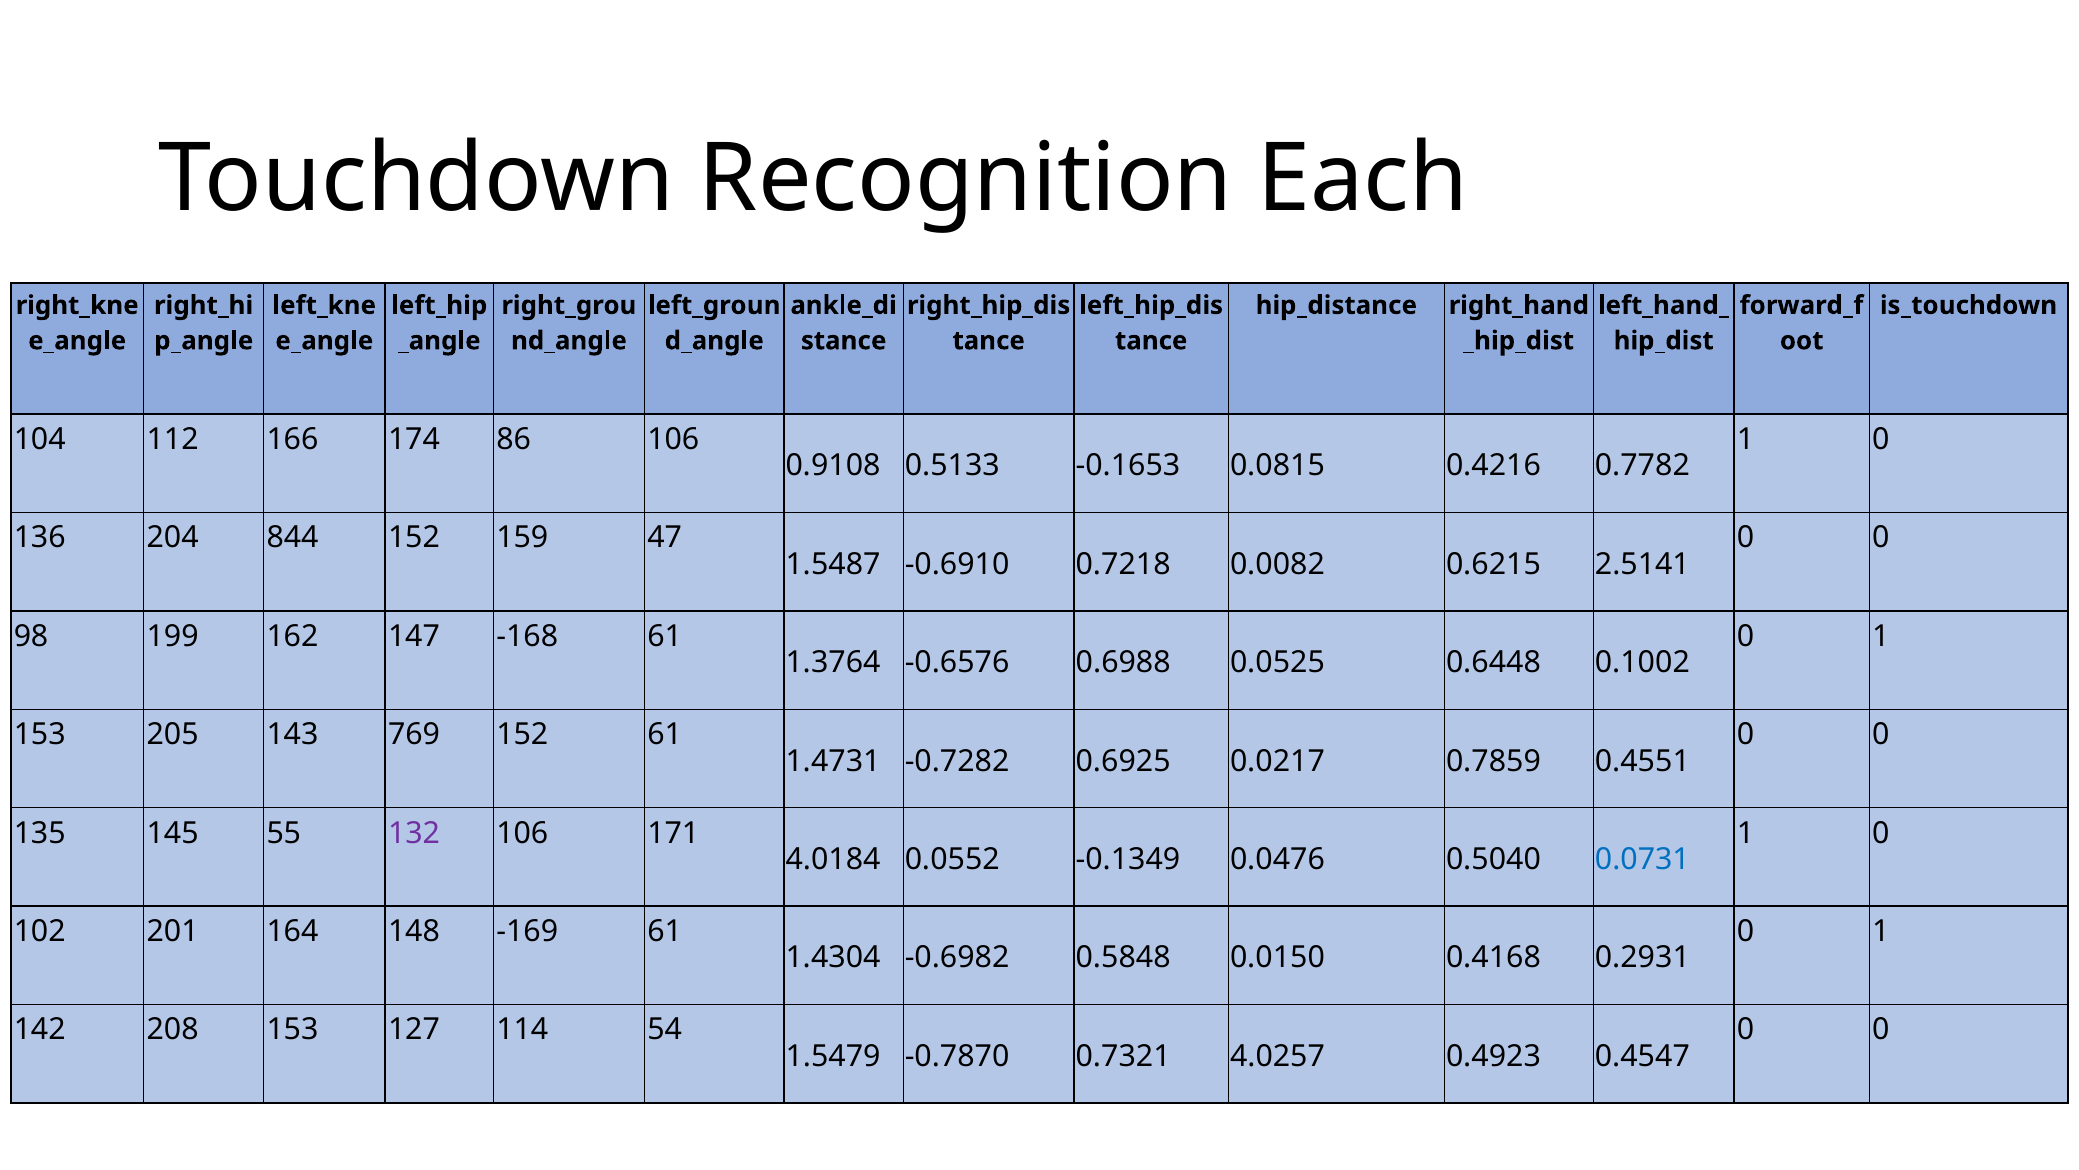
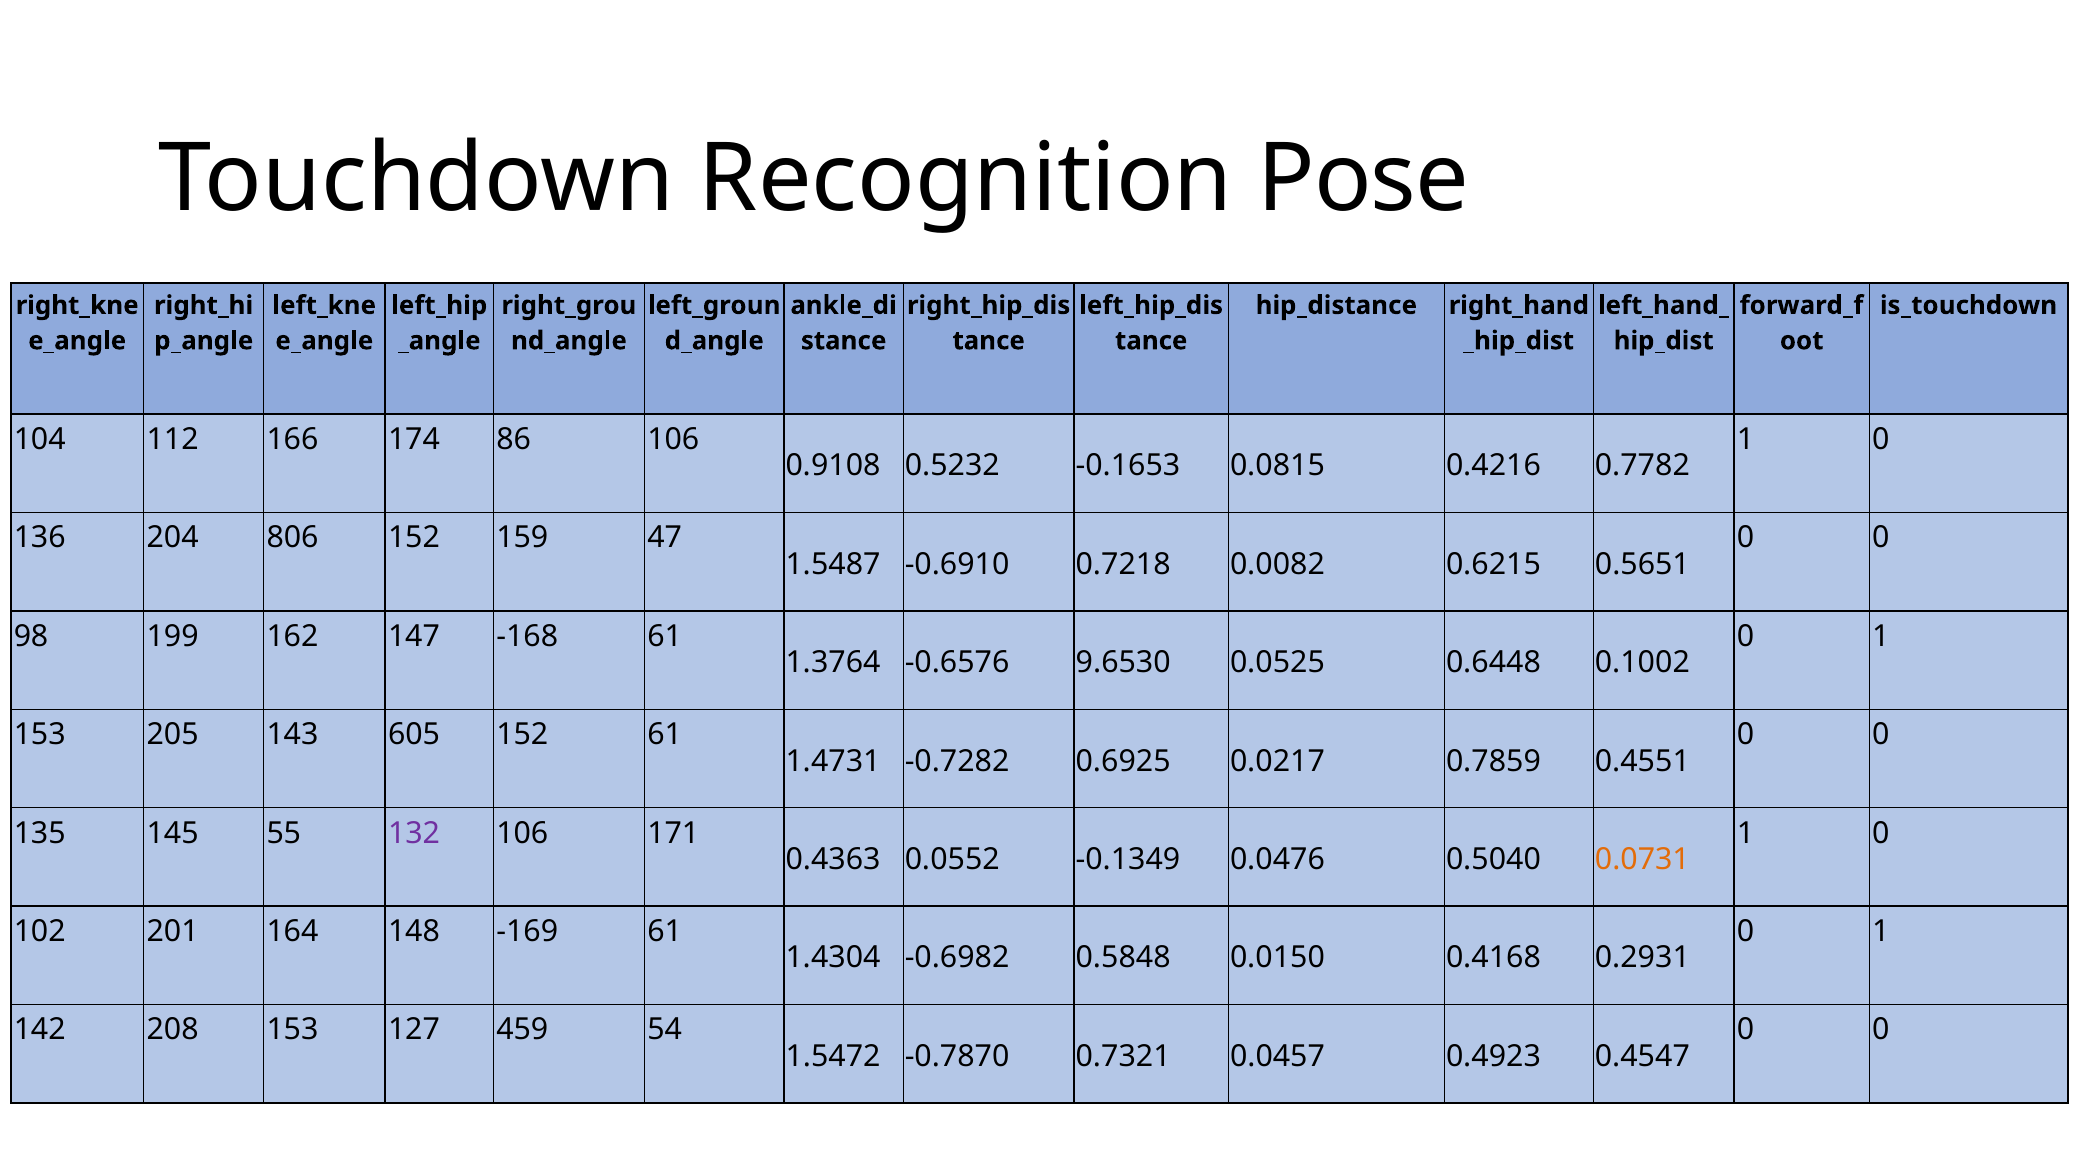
Each: Each -> Pose (1363, 179)
0.5133: 0.5133 -> 0.5232 (952, 466)
844: 844 -> 806 (293, 538)
2.5141: 2.5141 -> 0.5651 (1642, 564)
0.6988: 0.6988 -> 9.6530 (1123, 662)
769: 769 -> 605 (414, 734)
4.0184: 4.0184 -> 0.4363 (833, 859)
0.0731 colour: blue -> orange (1642, 859)
114: 114 -> 459 (522, 1029)
1.5479: 1.5479 -> 1.5472 (833, 1056)
4.0257: 4.0257 -> 0.0457 (1277, 1056)
